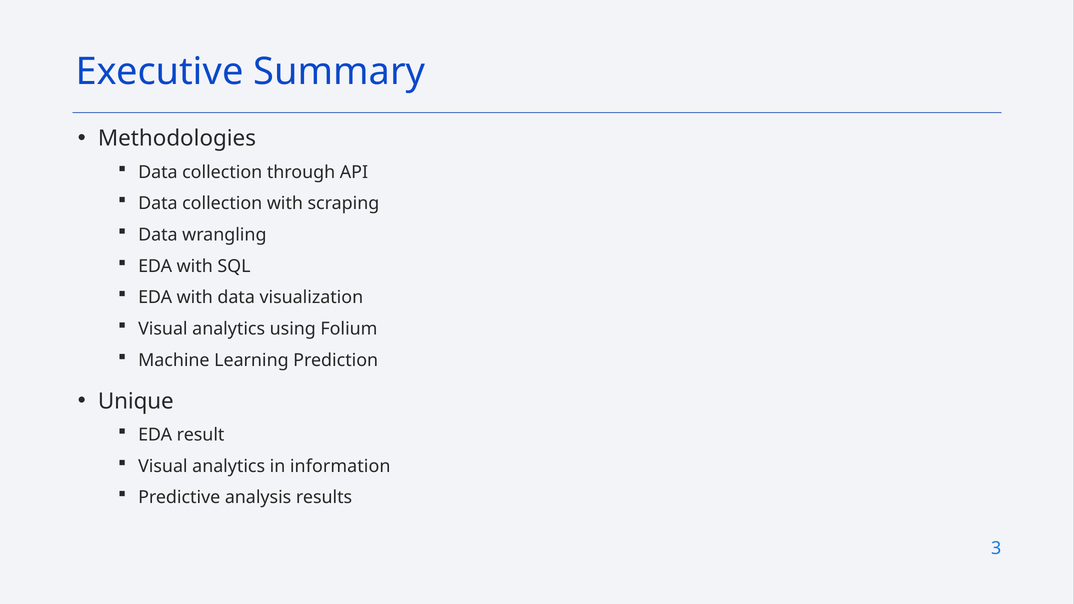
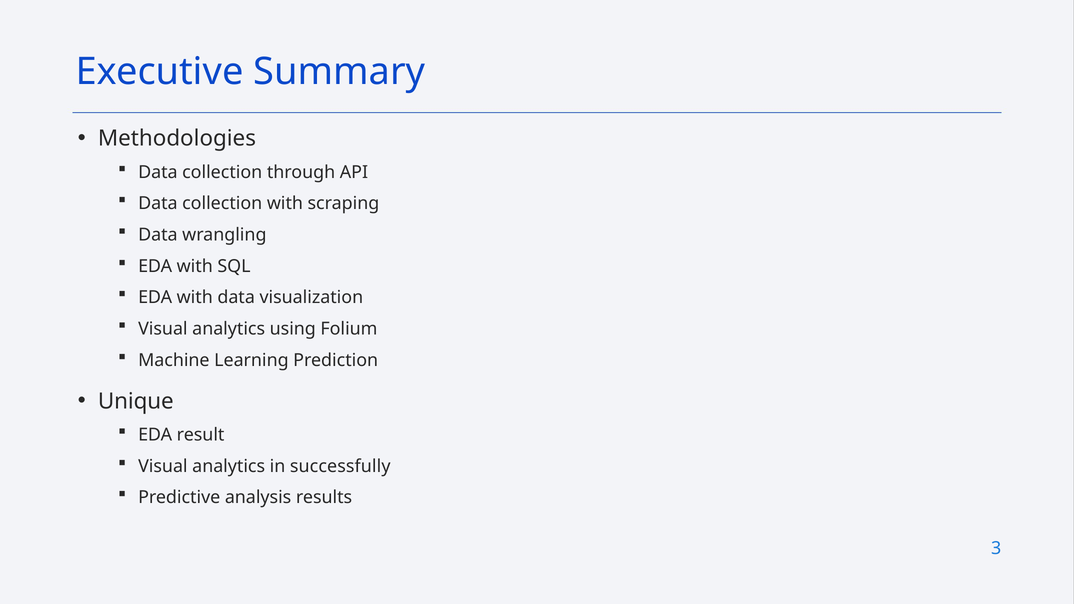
information: information -> successfully (340, 466)
